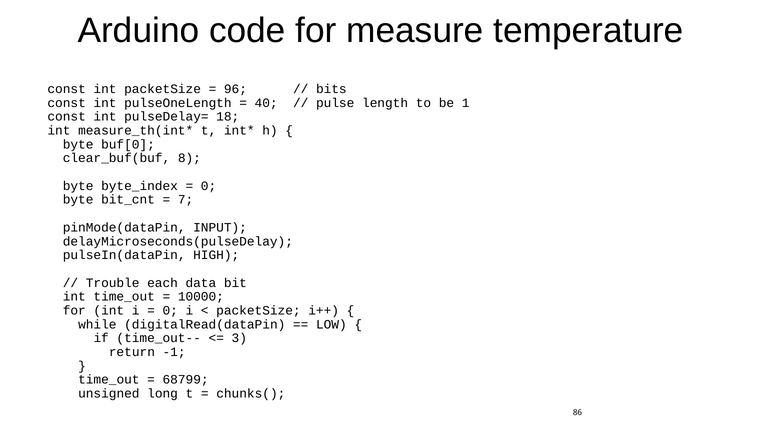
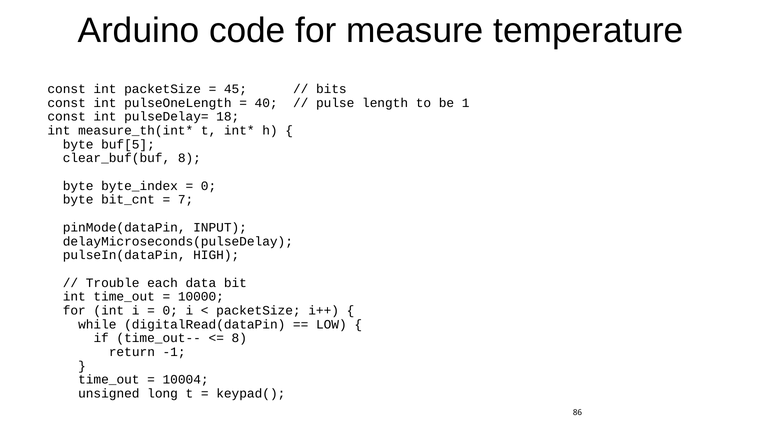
96: 96 -> 45 (235, 89)
buf[0: buf[0 -> buf[5 (128, 144)
3: 3 -> 8 (239, 338)
68799: 68799 -> 10004 (186, 380)
chunks(: chunks( -> keypad( (251, 394)
